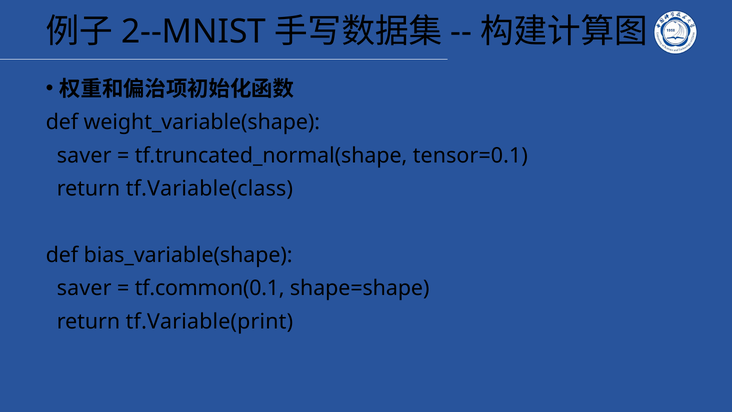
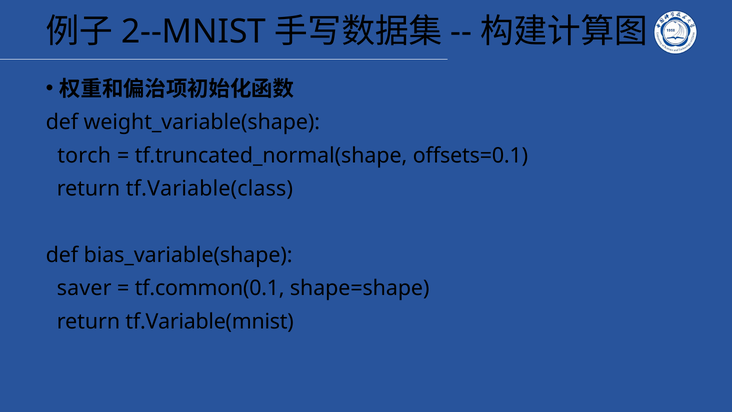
saver: saver -> torch (84, 155)
tensor=0.1: tensor=0.1 -> offsets=0.1 (470, 155)
tf.Variable(print: tf.Variable(print -> tf.Variable(mnist (210, 321)
